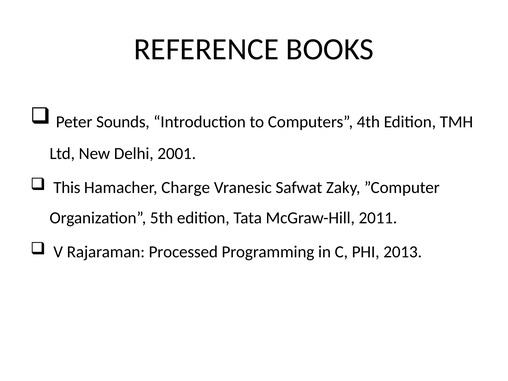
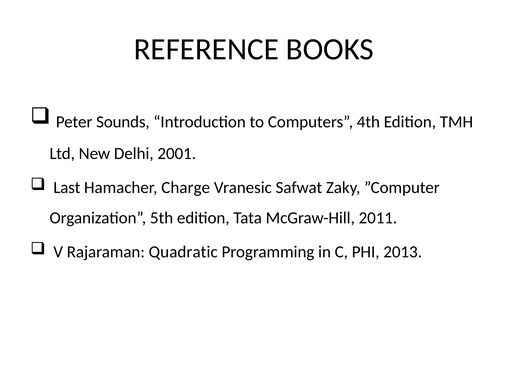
This: This -> Last (67, 187)
Processed: Processed -> Quadratic (183, 252)
